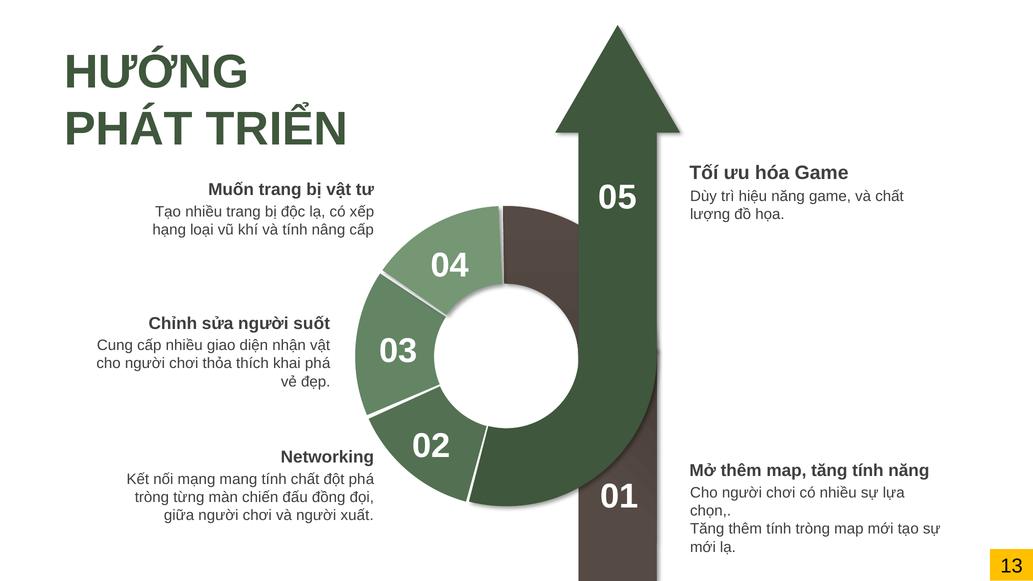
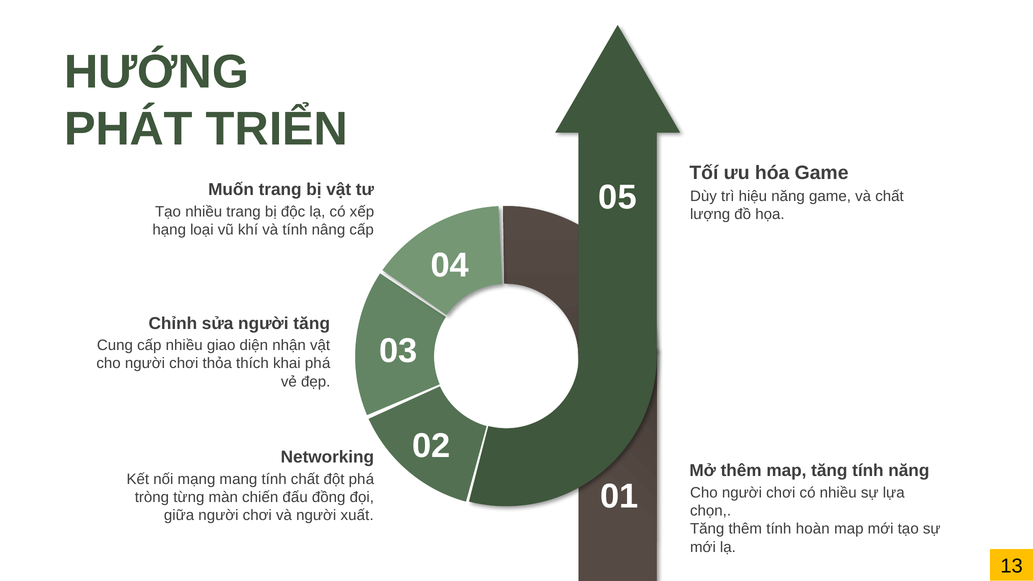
người suốt: suốt -> tăng (312, 323)
tính tròng: tròng -> hoàn (813, 529)
